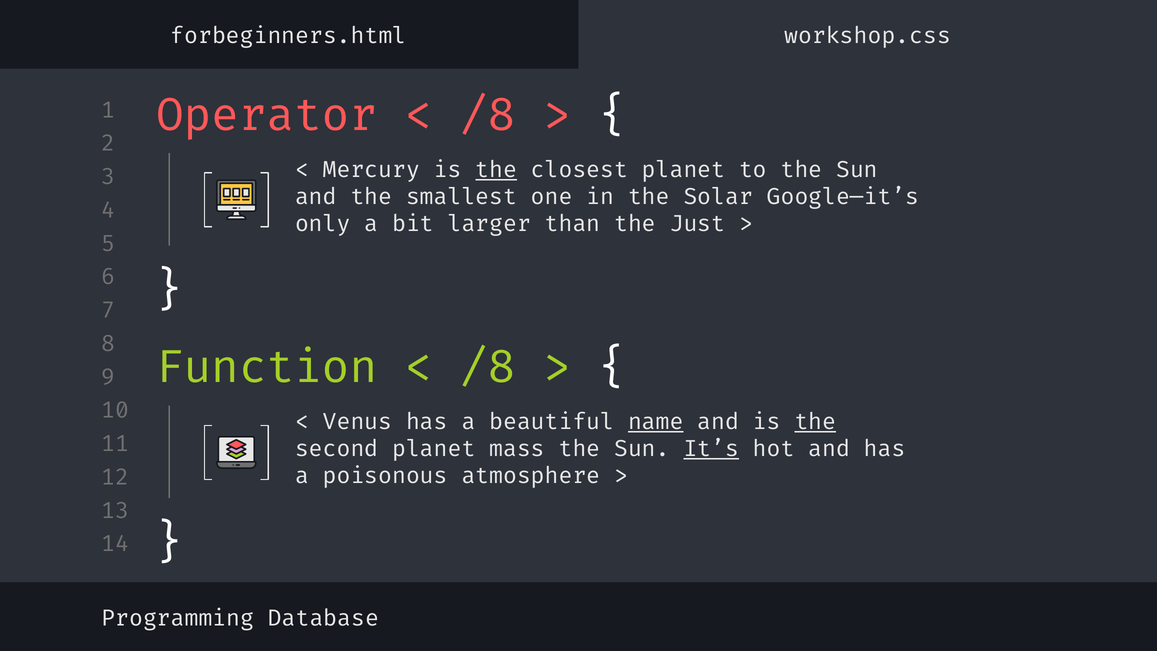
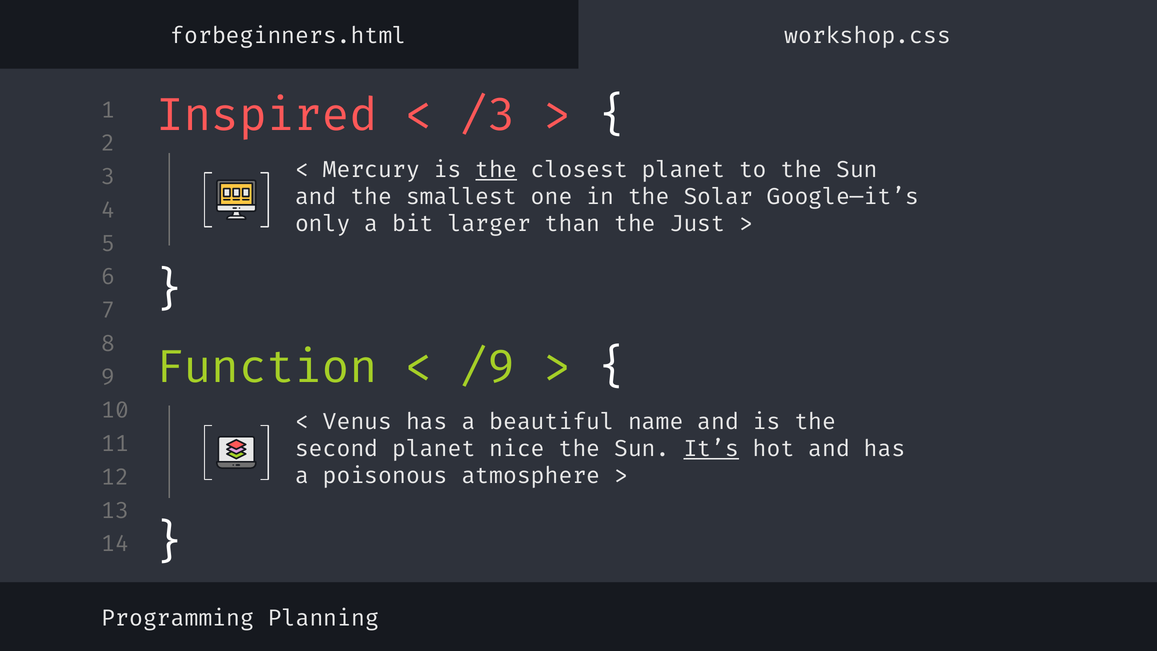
Operator: Operator -> Inspired (267, 115)
/8: /8 -> /3 (488, 115)
/8: /8 -> /9 (488, 367)
name underline: present -> none (656, 422)
the underline: present -> none (815, 422)
mass: mass -> nice (517, 449)
Database: Database -> Planning (323, 618)
